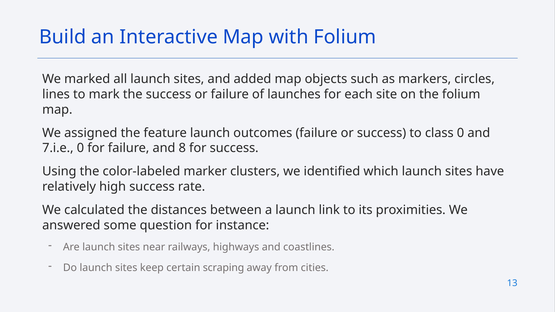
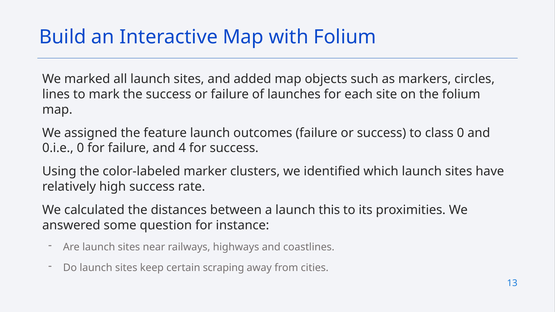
7.i.e: 7.i.e -> 0.i.e (58, 148)
8: 8 -> 4 (182, 148)
link: link -> this (329, 210)
